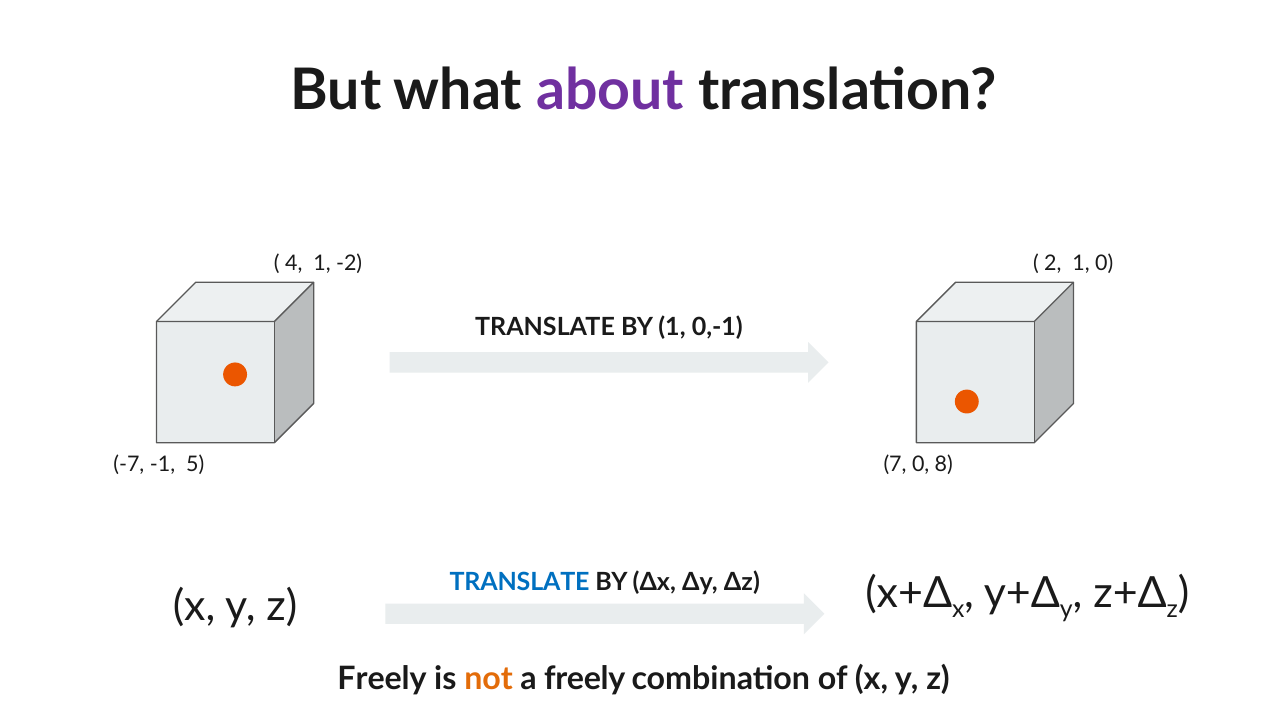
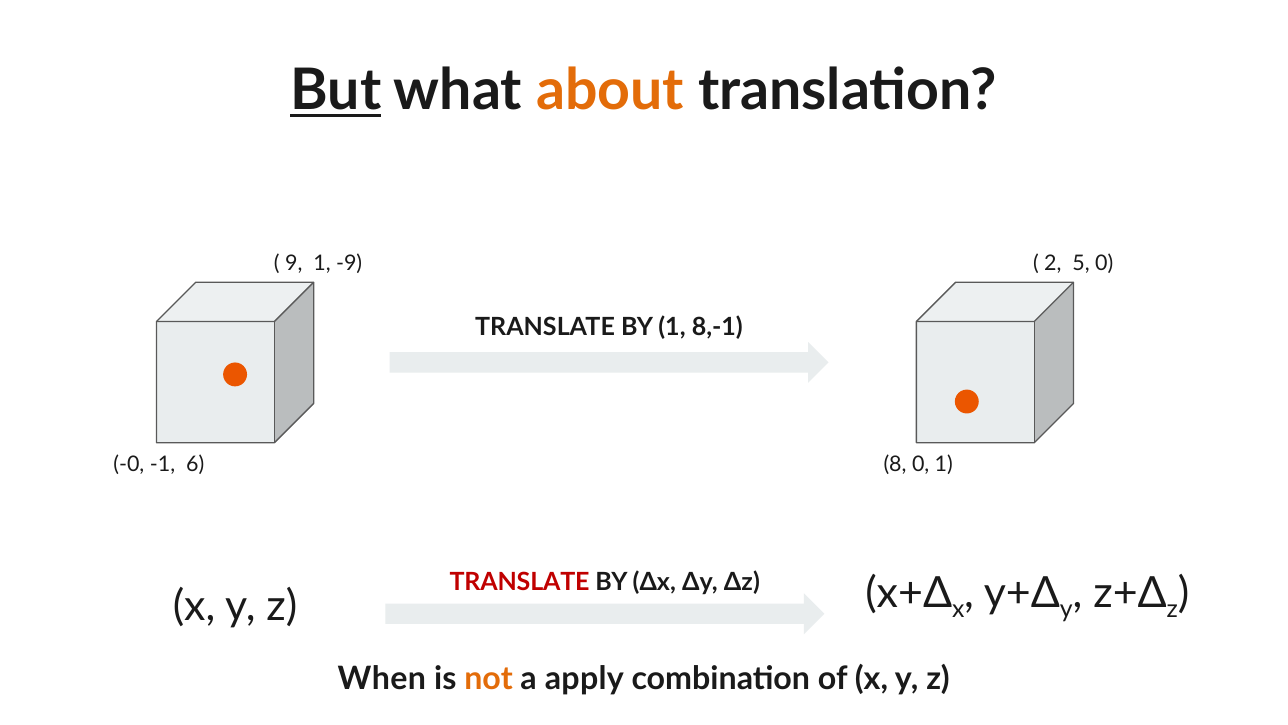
But underline: none -> present (336, 91)
about colour: purple -> orange (610, 91)
4: 4 -> 9 (294, 263)
-2: -2 -> -9 (349, 263)
2 1: 1 -> 5 (1081, 263)
0,-1: 0,-1 -> 8,-1 (717, 327)
-7: -7 -> -0 (129, 464)
5: 5 -> 6 (195, 464)
7: 7 -> 8 (895, 464)
0 8: 8 -> 1 (944, 464)
TRANSLATE colour: blue -> red (520, 582)
Freely: Freely -> When (382, 679)
a freely: freely -> apply (584, 679)
